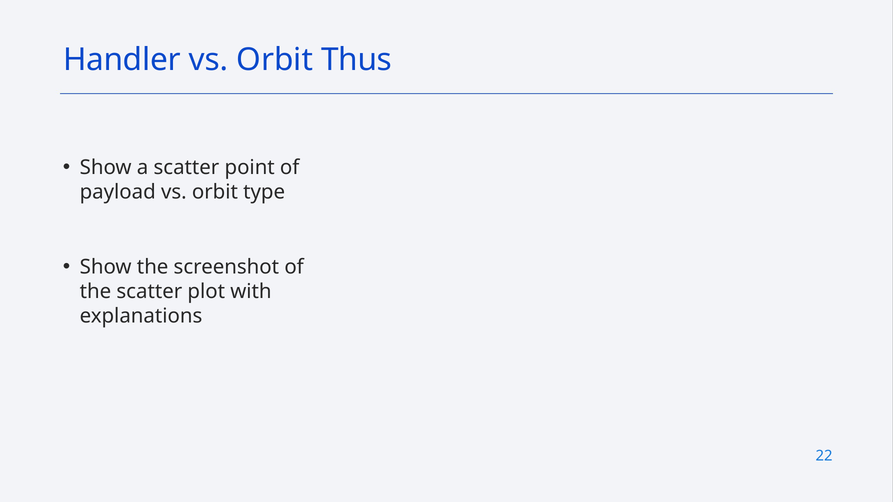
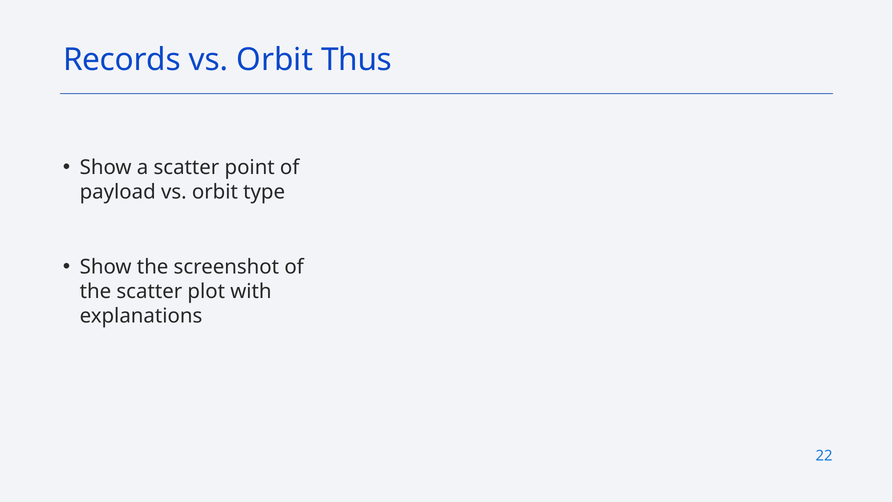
Handler: Handler -> Records (122, 60)
